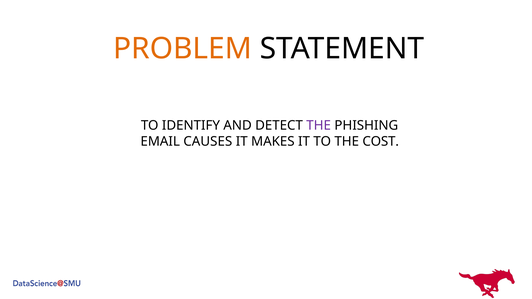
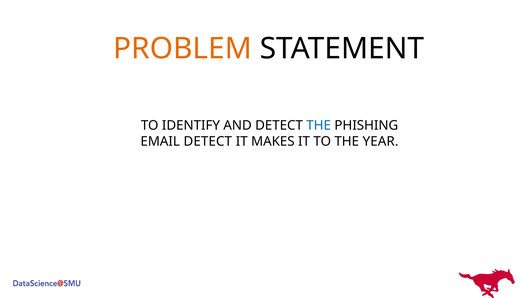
THE colour: purple -> blue (319, 126)
EMAIL CAUSES: CAUSES -> DETECT (208, 141)
COST: COST -> YEAR (381, 141)
